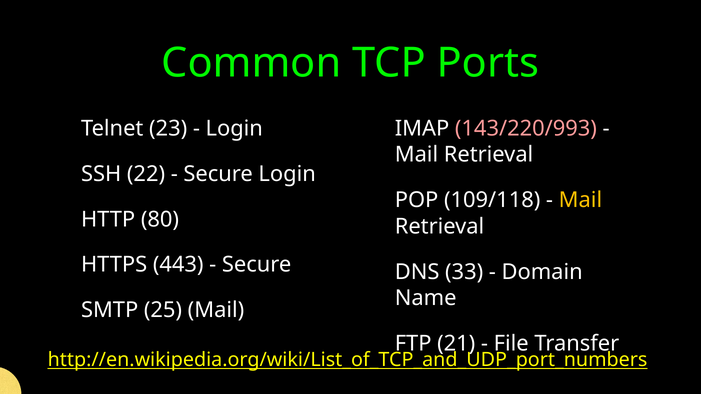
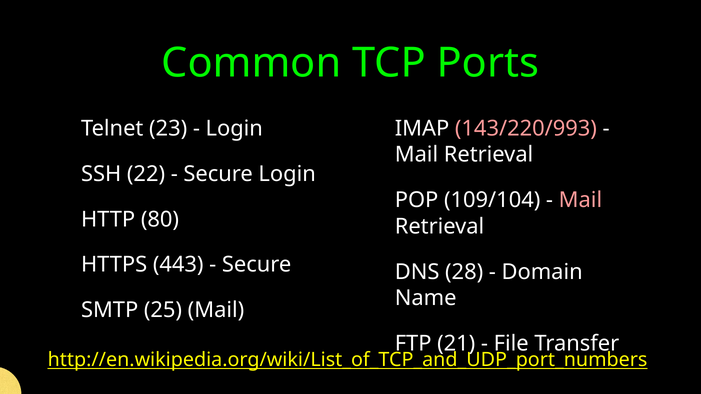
109/118: 109/118 -> 109/104 (492, 200)
Mail colour: yellow -> pink (580, 200)
33: 33 -> 28 (464, 272)
